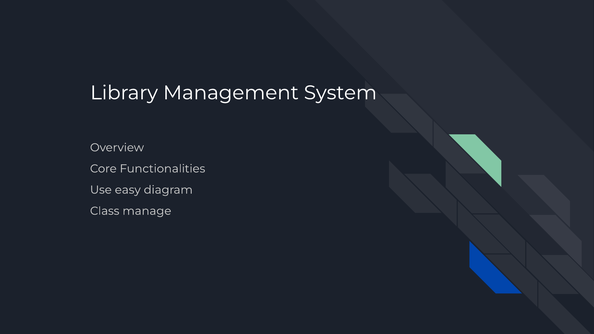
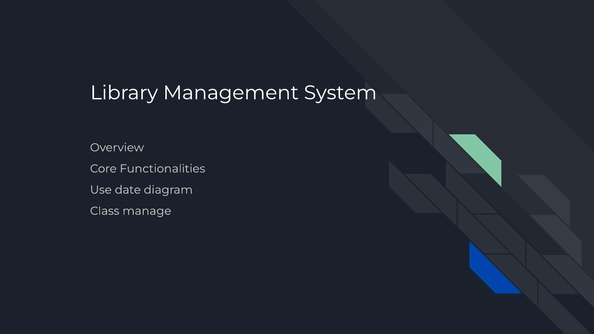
easy: easy -> date (128, 190)
